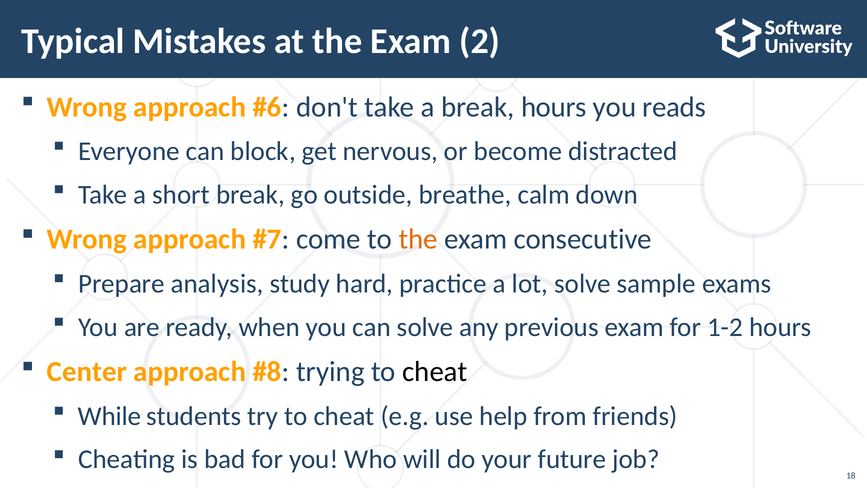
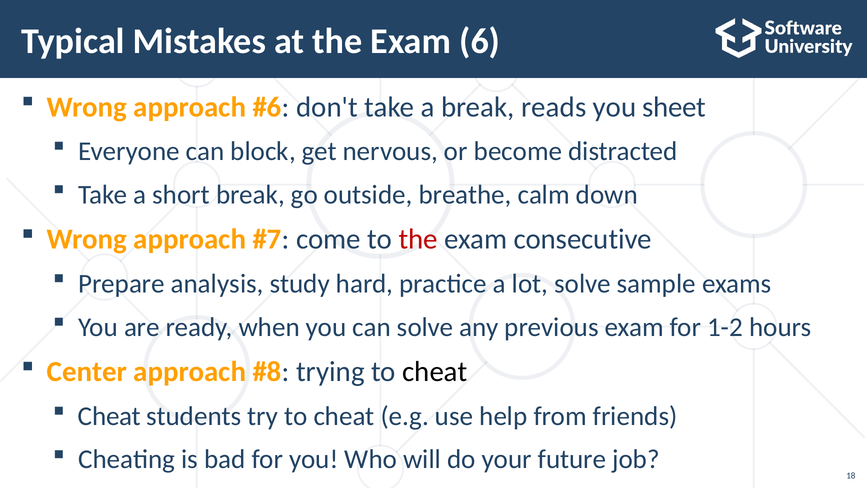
2: 2 -> 6 (480, 41)
break hours: hours -> reads (554, 107)
reads: reads -> sheet (674, 107)
the colour: orange -> red (418, 239)
While: While -> Cheat (109, 416)
